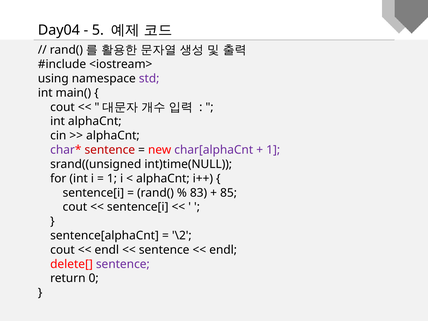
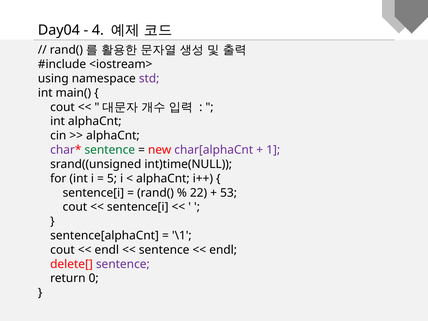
5: 5 -> 4 (98, 30)
sentence colour: red -> green (110, 150)
1: 1 -> 5 (112, 178)
83: 83 -> 22 (199, 193)
85: 85 -> 53 (229, 193)
\2: \2 -> \1 (182, 236)
